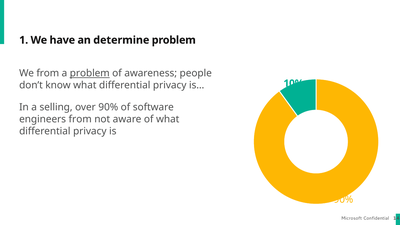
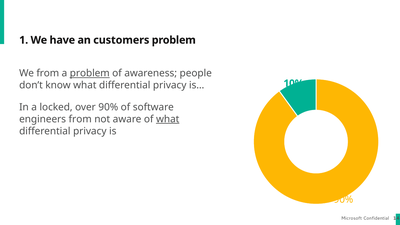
determine: determine -> customers (121, 40)
selling: selling -> locked (56, 107)
what underline: none -> present (168, 119)
